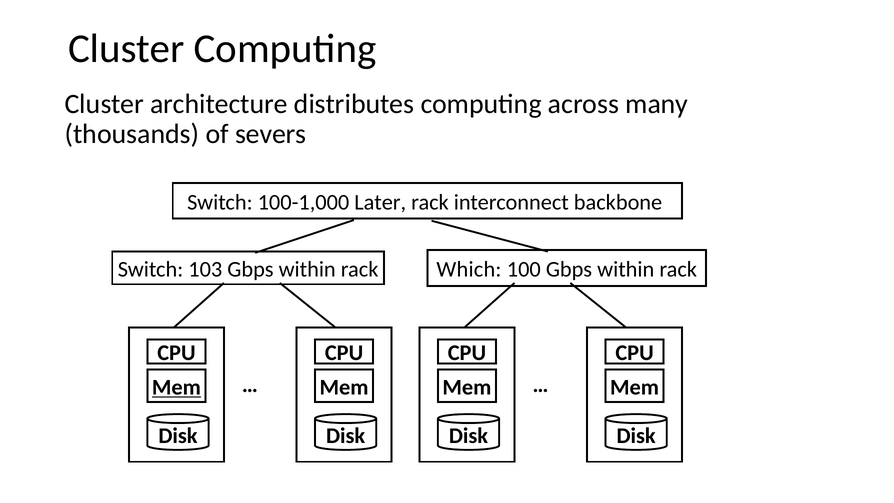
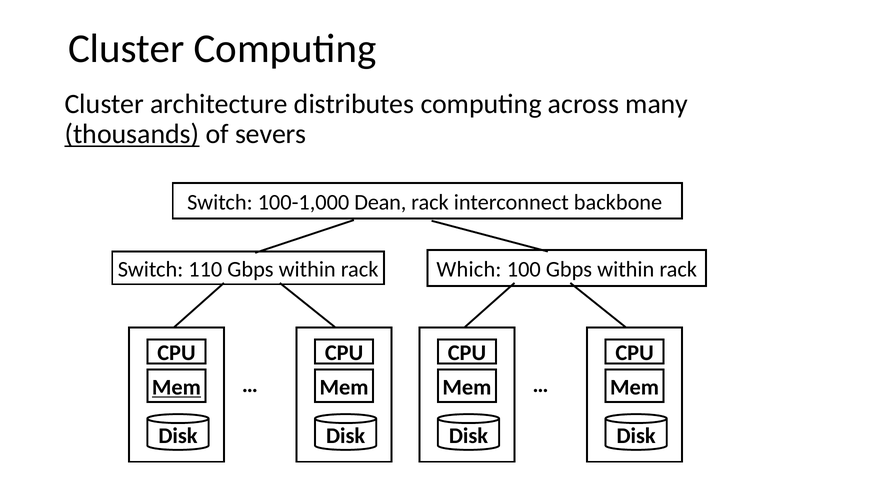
thousands underline: none -> present (132, 134)
Later: Later -> Dean (380, 202)
103: 103 -> 110 (205, 269)
